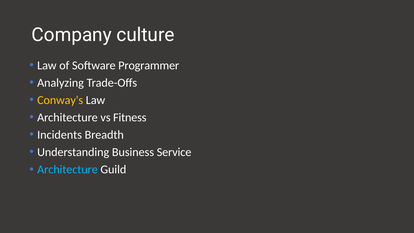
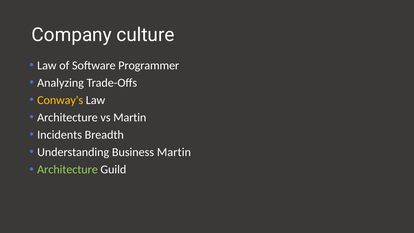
vs Fitness: Fitness -> Martin (130, 117)
Business Service: Service -> Martin (174, 152)
Architecture colour: light blue -> light green (67, 169)
